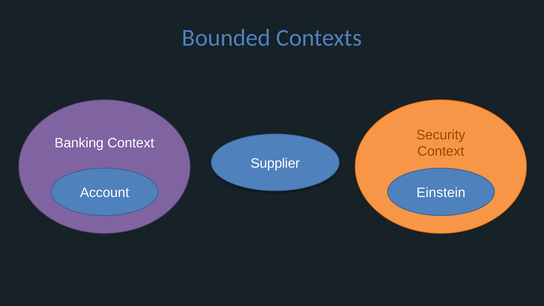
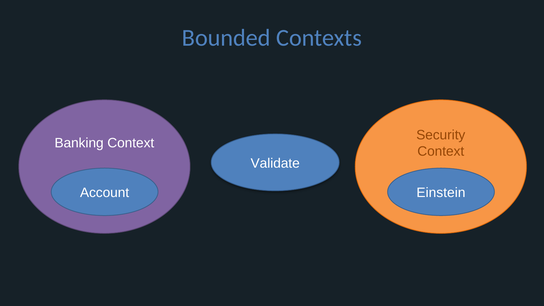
Supplier: Supplier -> Validate (275, 163)
